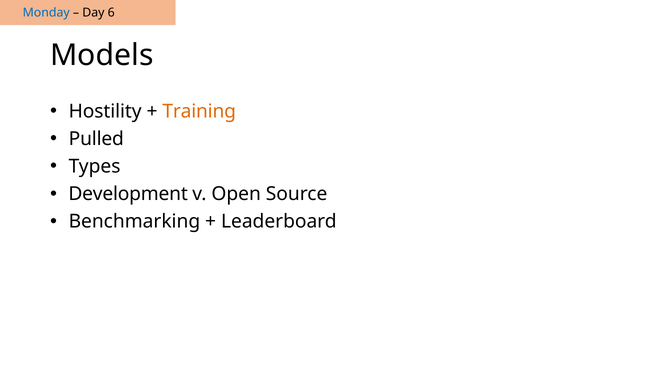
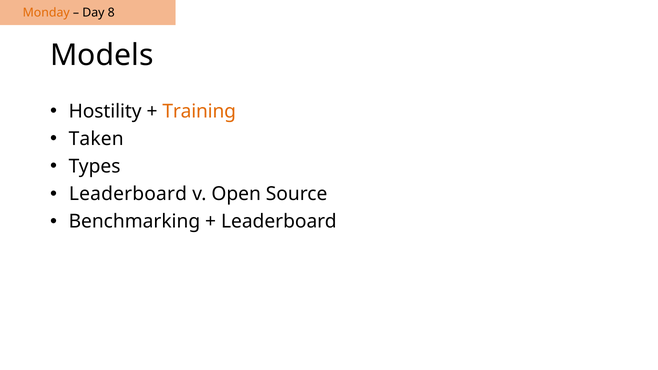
Monday colour: blue -> orange (46, 13)
6: 6 -> 8 (111, 13)
Pulled: Pulled -> Taken (96, 139)
Development: Development -> Leaderboard (128, 194)
